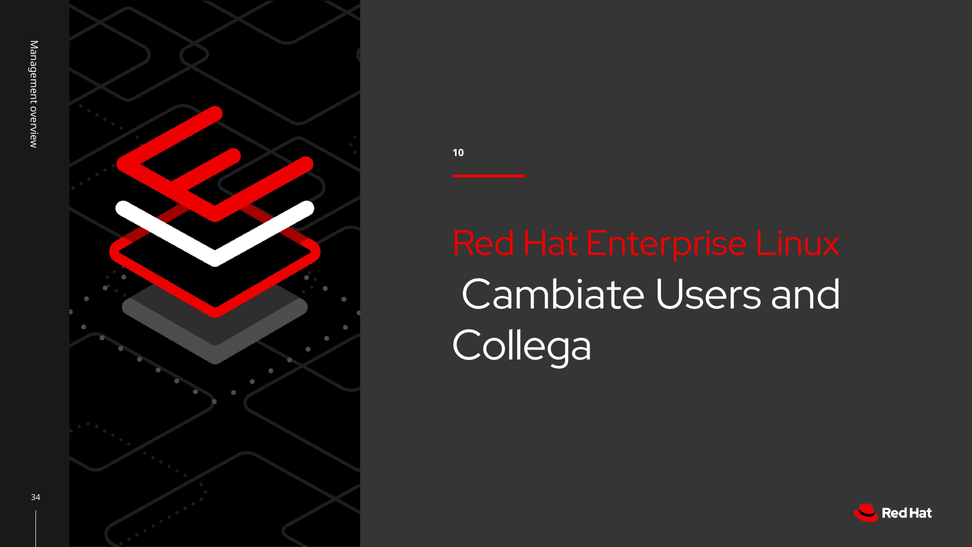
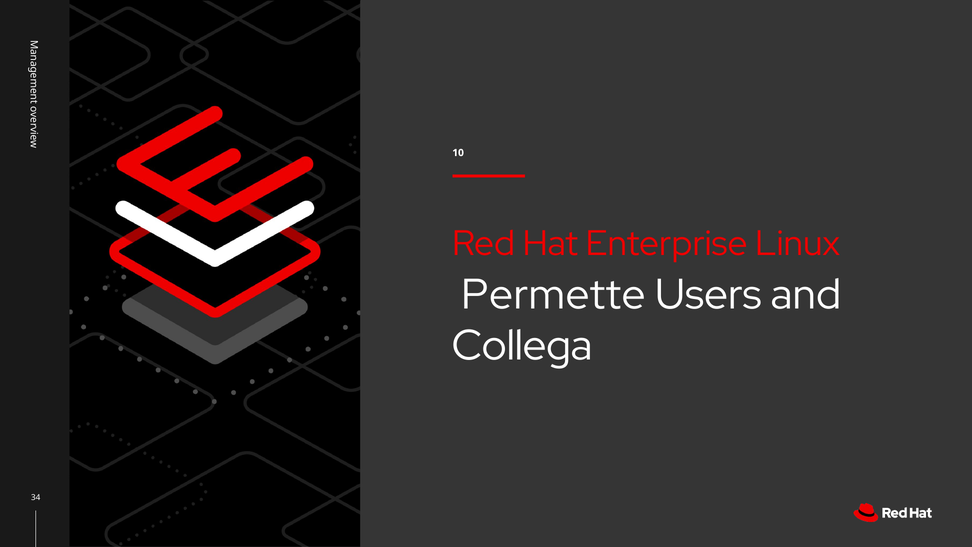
Cambiate: Cambiate -> Permette (554, 295)
